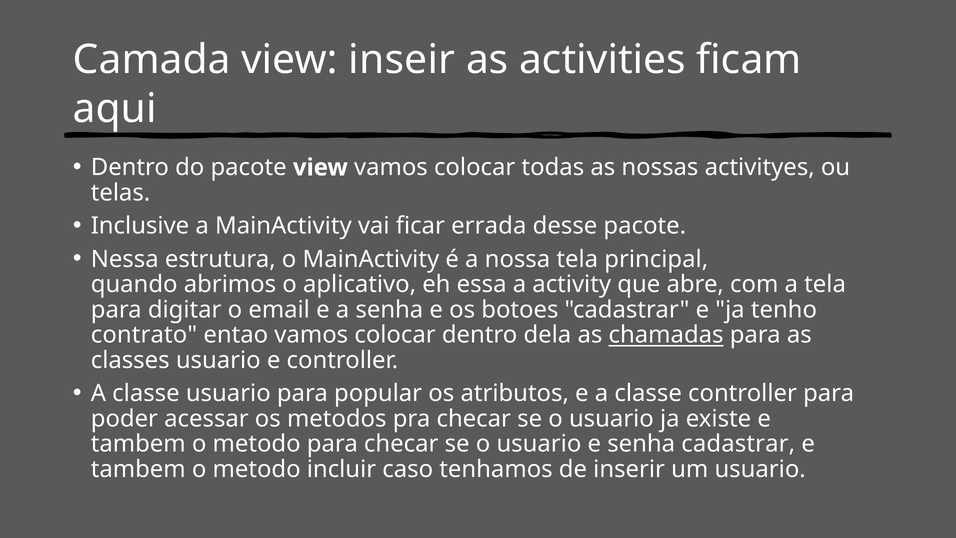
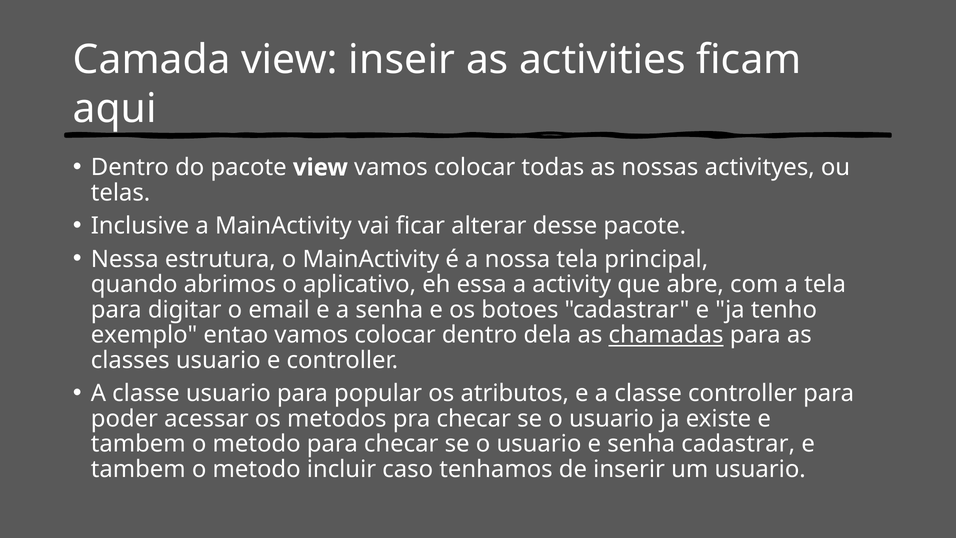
errada: errada -> alterar (489, 226)
contrato: contrato -> exemplo (144, 335)
